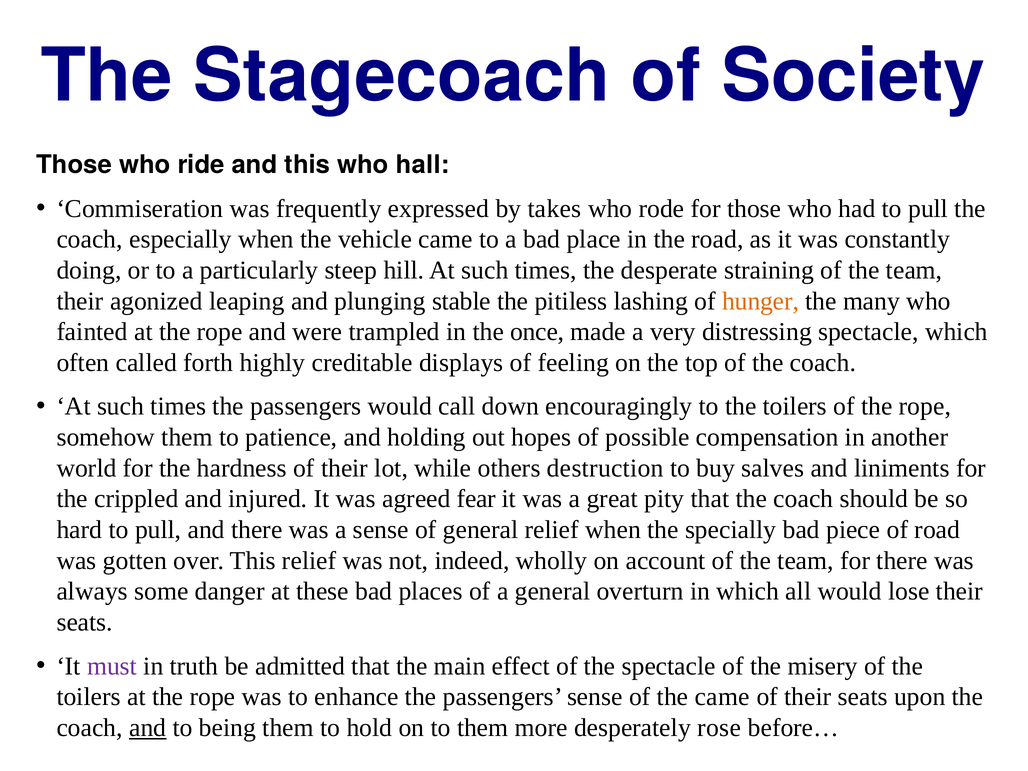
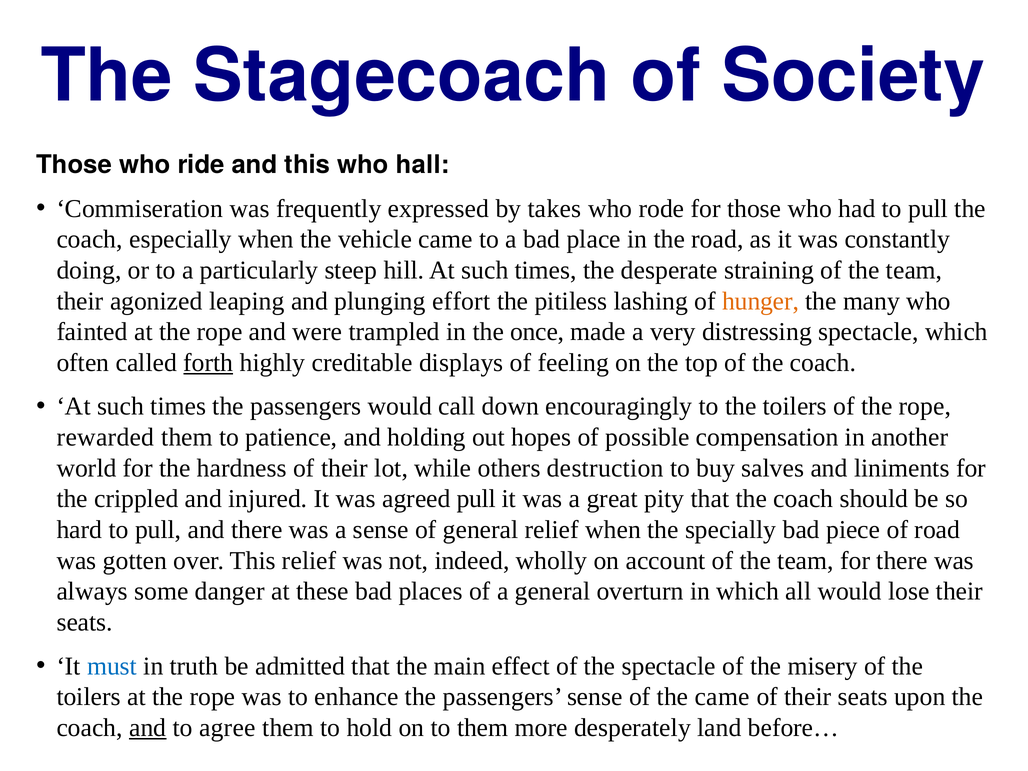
stable: stable -> effort (461, 301)
forth underline: none -> present (208, 363)
somehow: somehow -> rewarded (106, 437)
agreed fear: fear -> pull (476, 499)
must colour: purple -> blue (112, 666)
being: being -> agree (227, 728)
rose: rose -> land (719, 728)
